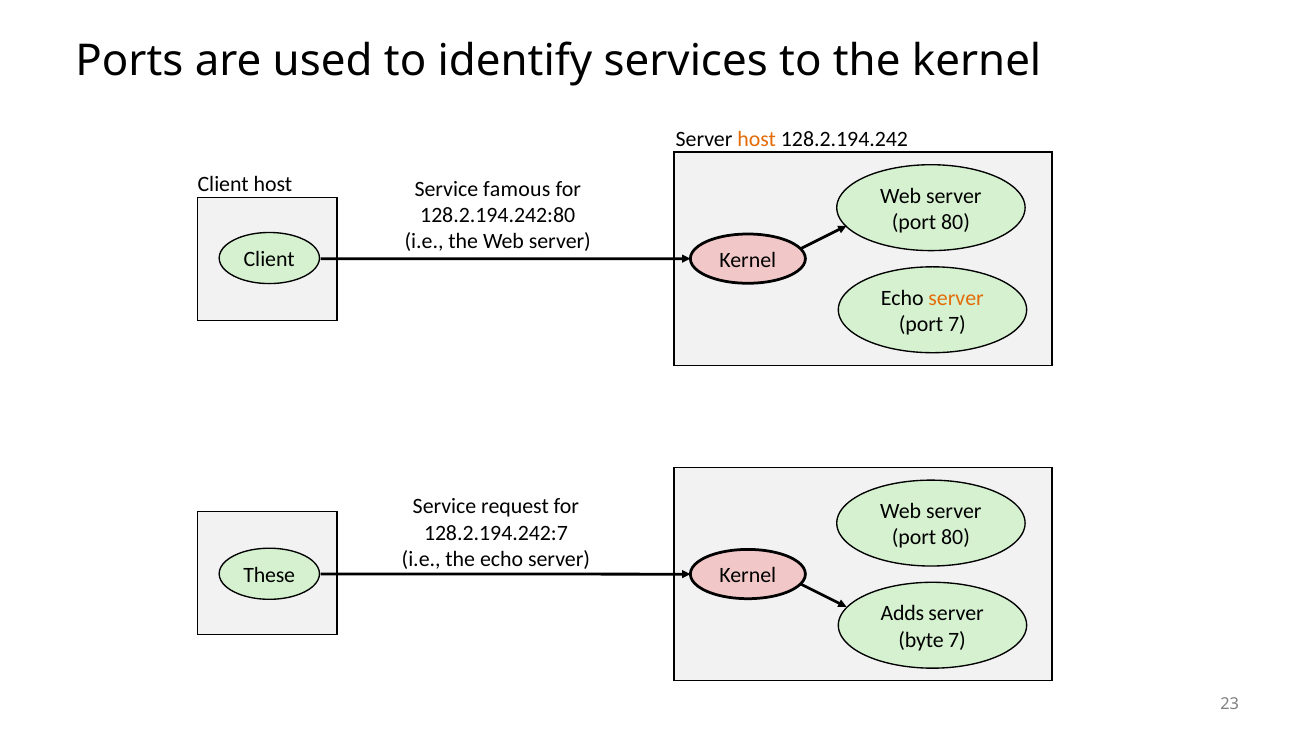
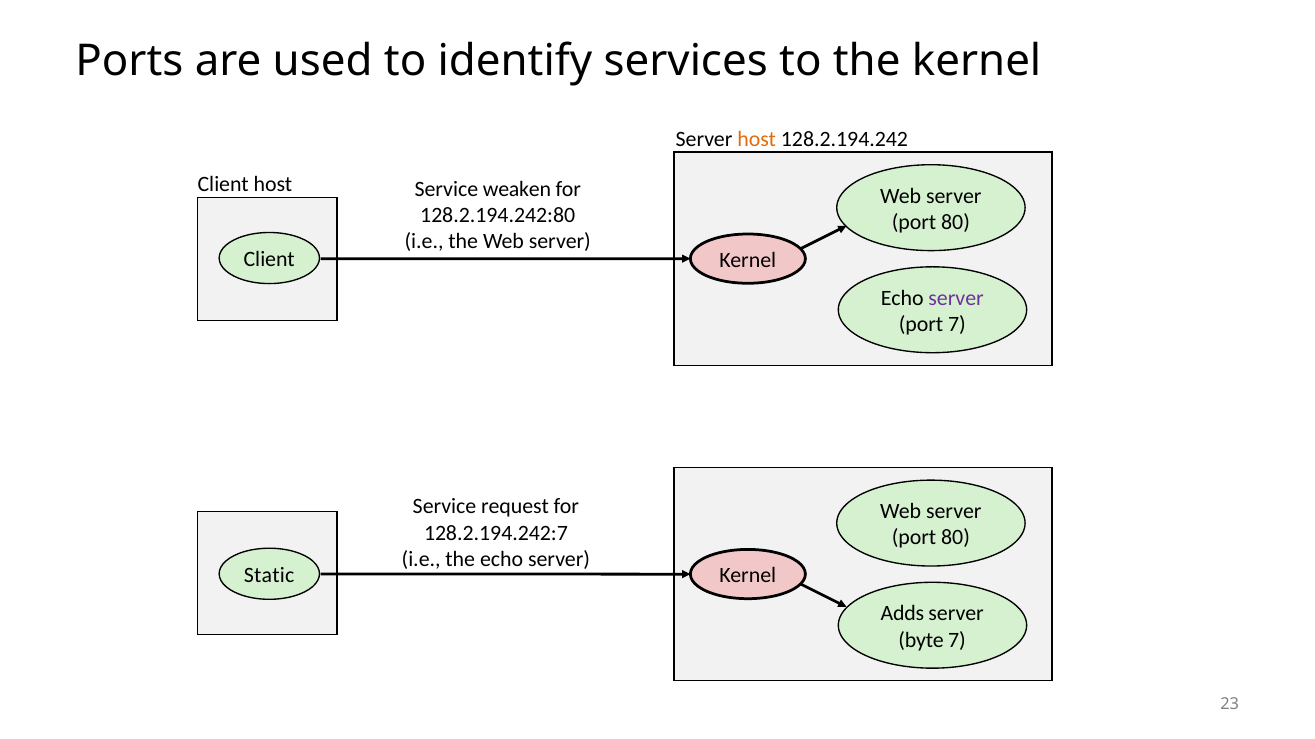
famous: famous -> weaken (517, 189)
server colour: orange -> purple (956, 298)
These: These -> Static (269, 576)
